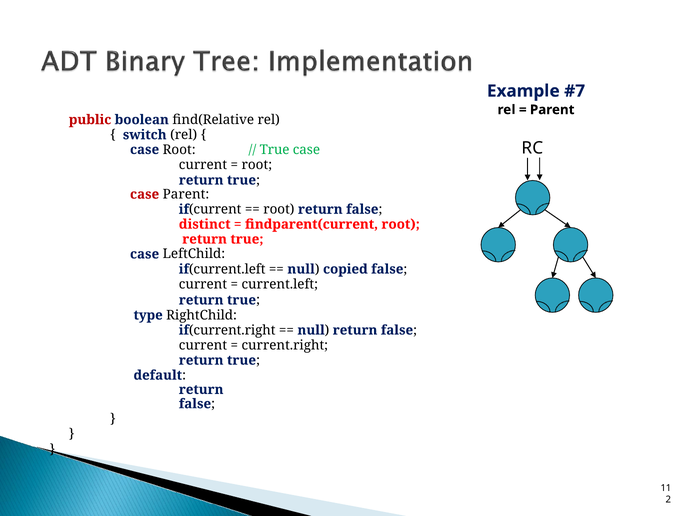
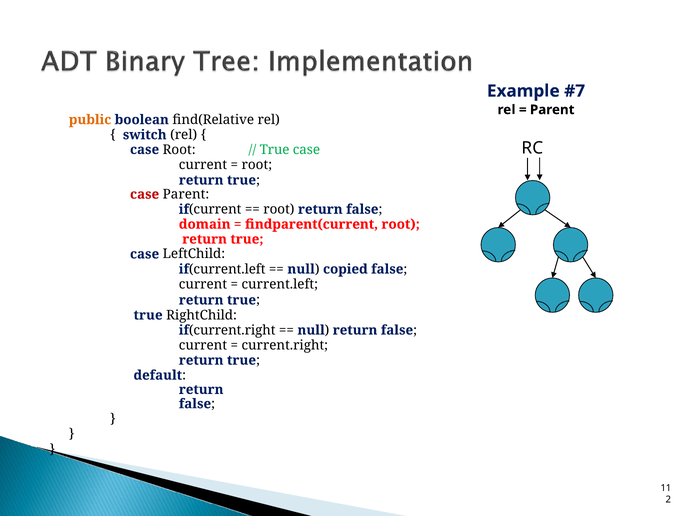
public colour: red -> orange (90, 120)
distinct: distinct -> domain (205, 224)
type: type -> true (148, 315)
